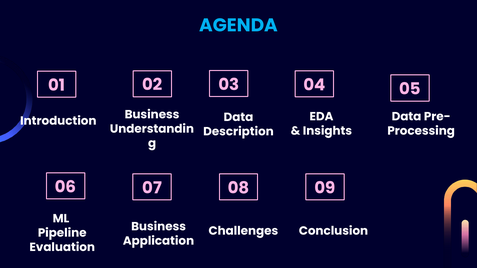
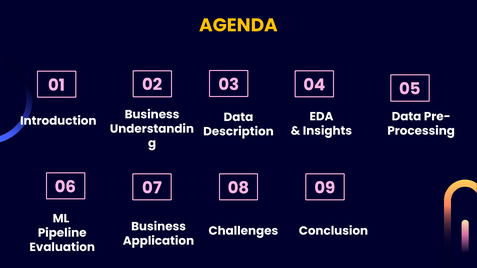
AGENDA colour: light blue -> yellow (239, 25)
